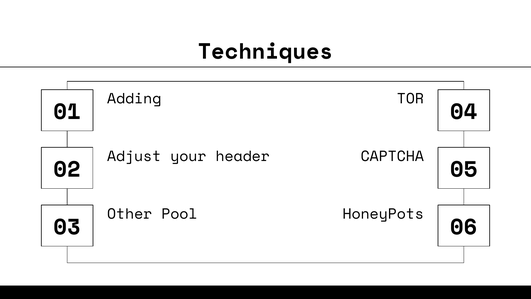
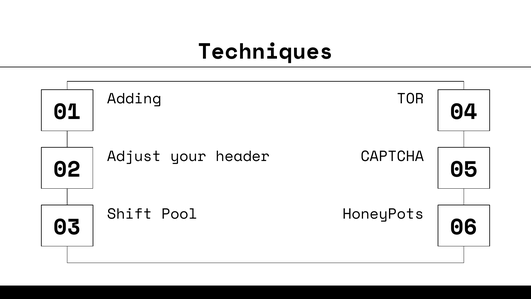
Other: Other -> Shift (130, 214)
